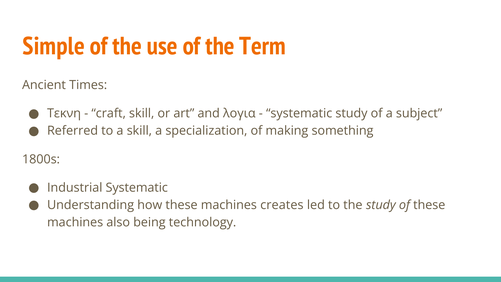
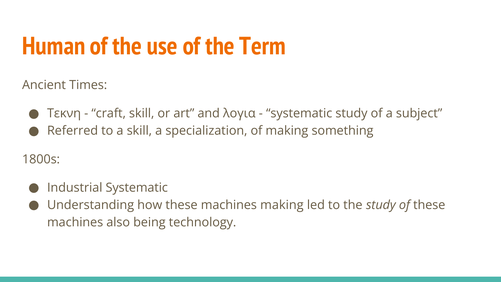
Simple: Simple -> Human (54, 46)
machines creates: creates -> making (282, 205)
